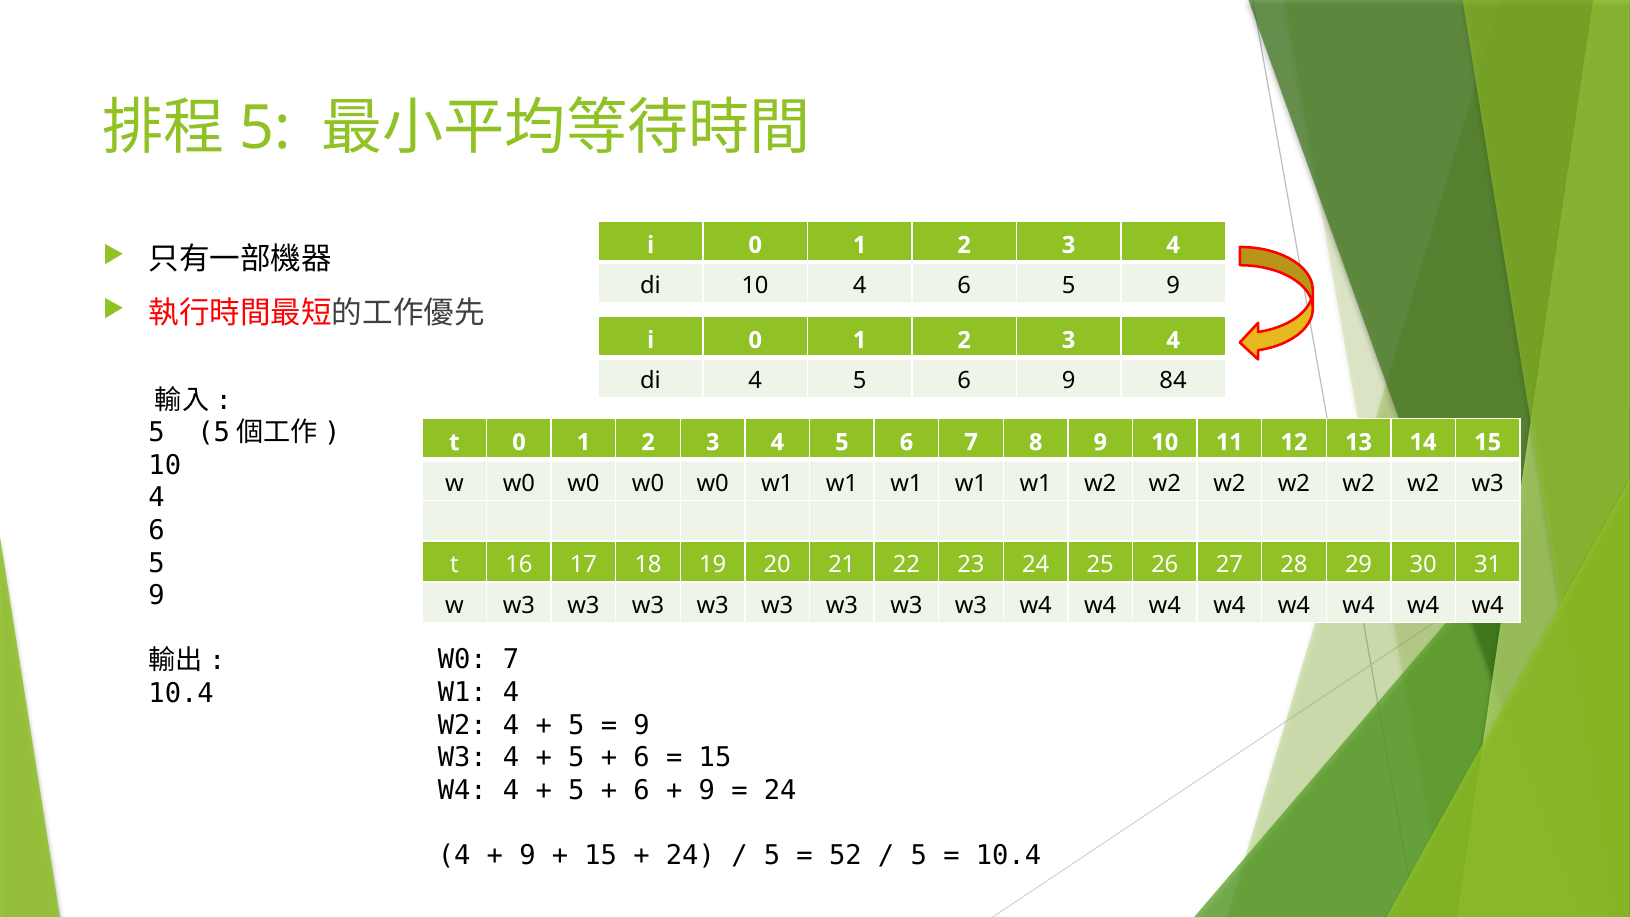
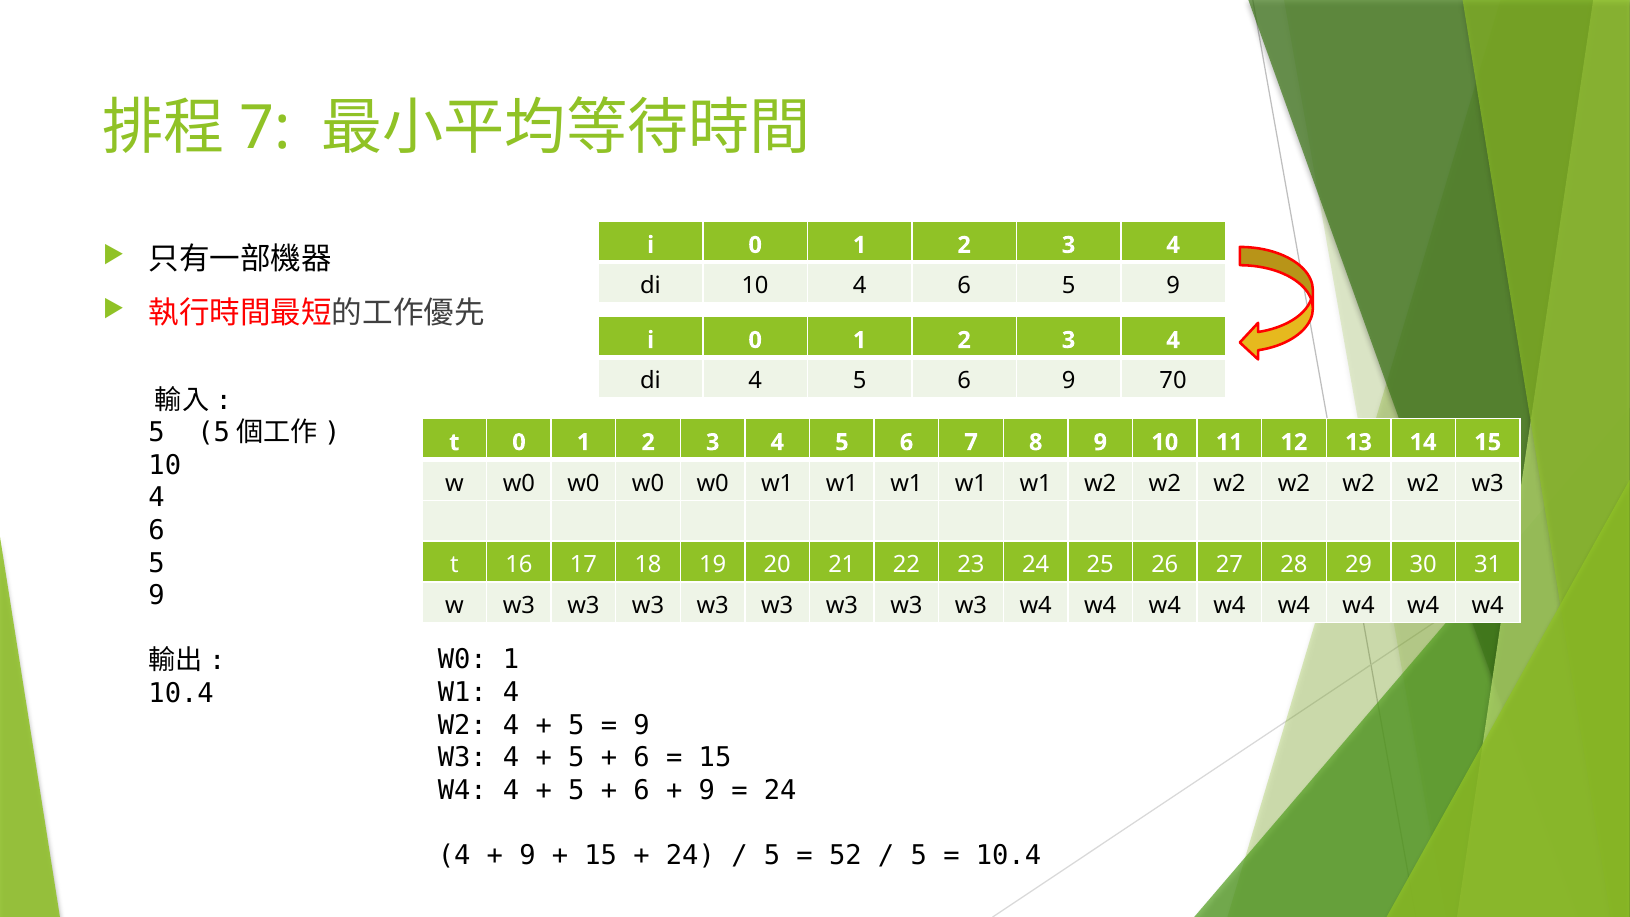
5: 5 -> 7 (265, 129)
84: 84 -> 70 (1173, 381)
W0 7: 7 -> 1 (511, 660)
